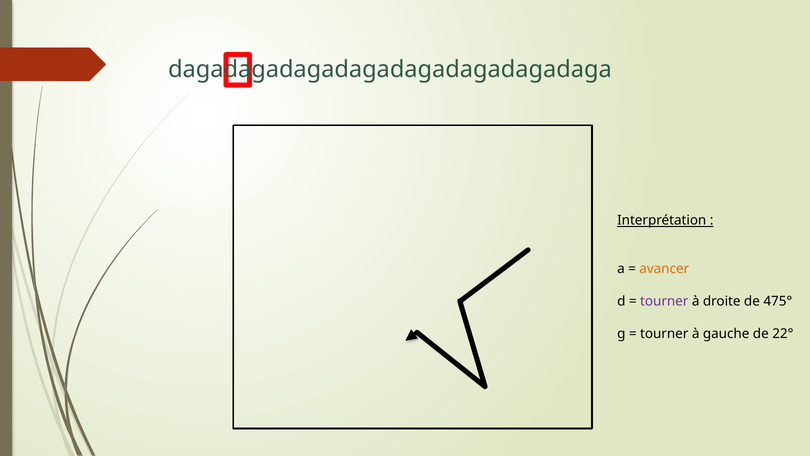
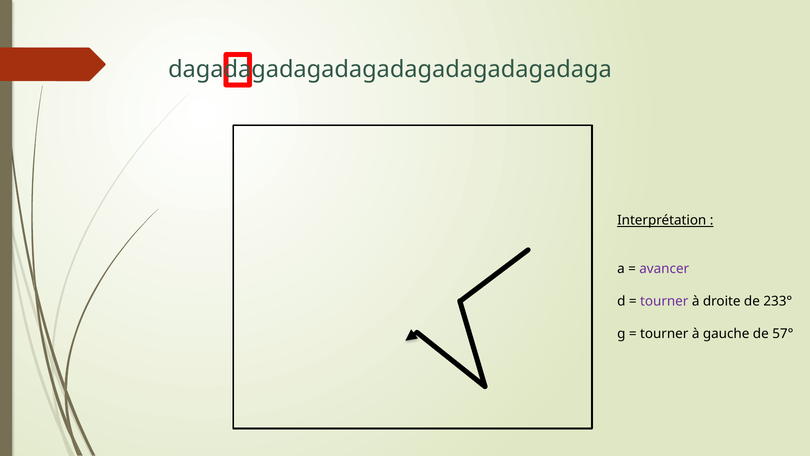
avancer colour: orange -> purple (664, 269)
475°: 475° -> 233° (778, 301)
22°: 22° -> 57° (783, 333)
